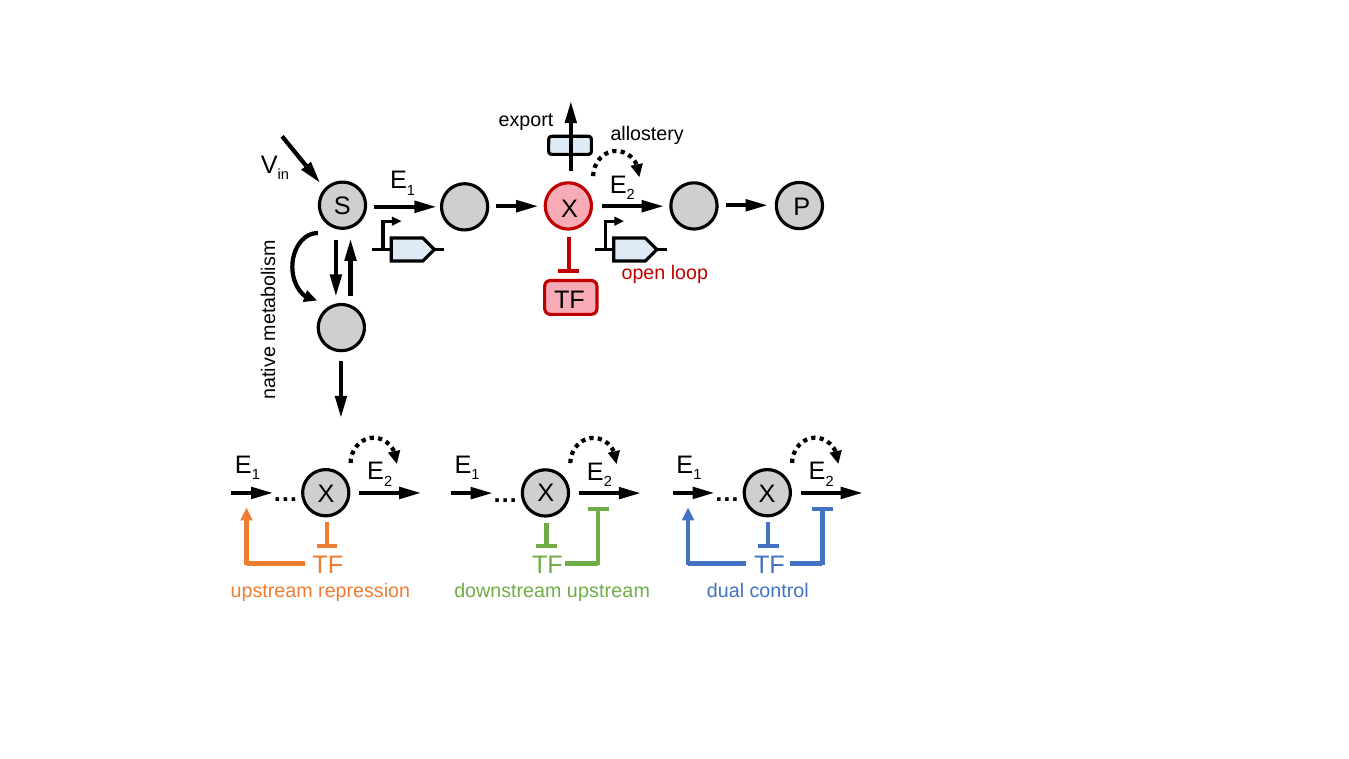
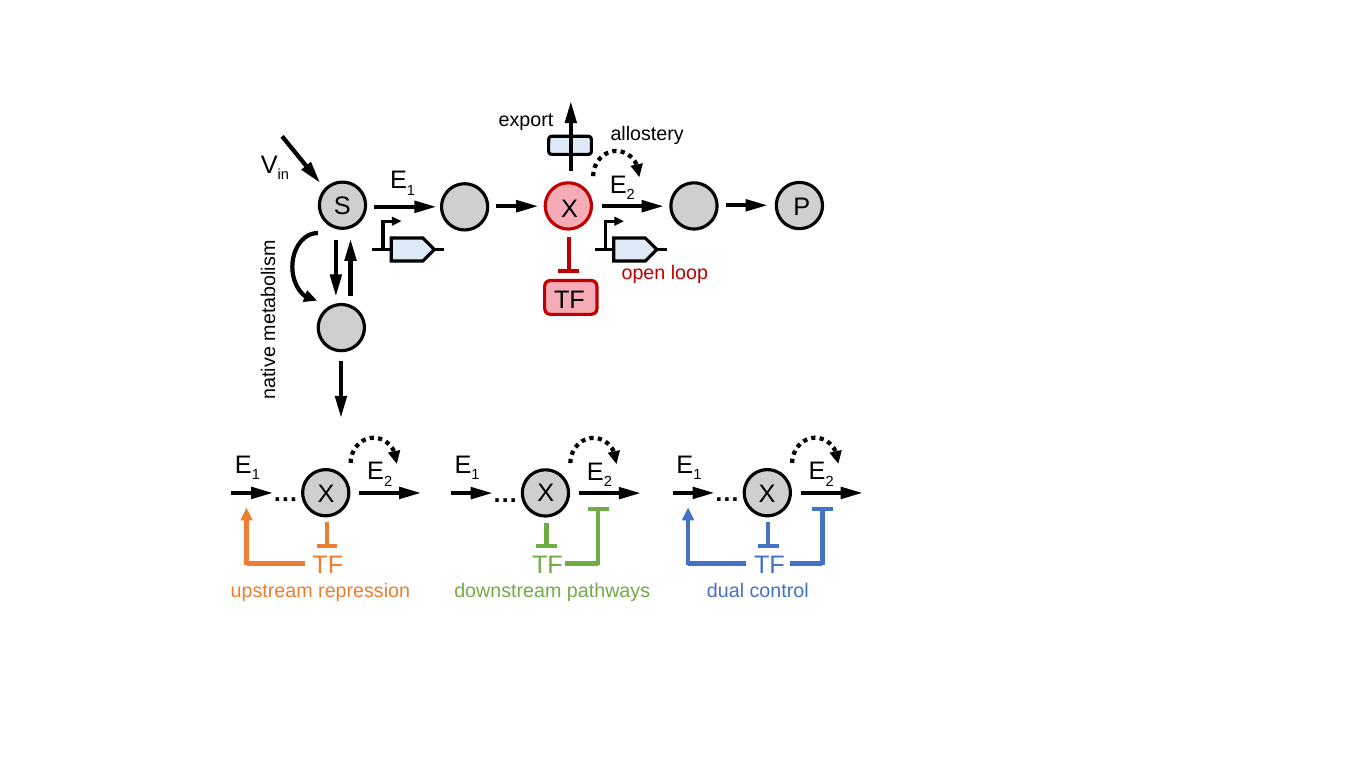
downstream upstream: upstream -> pathways (609, 591)
